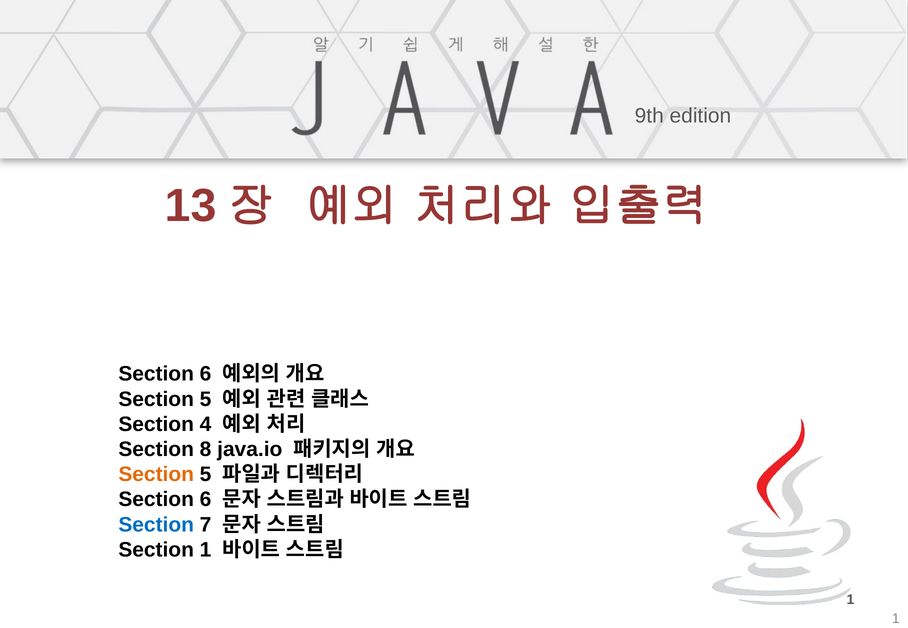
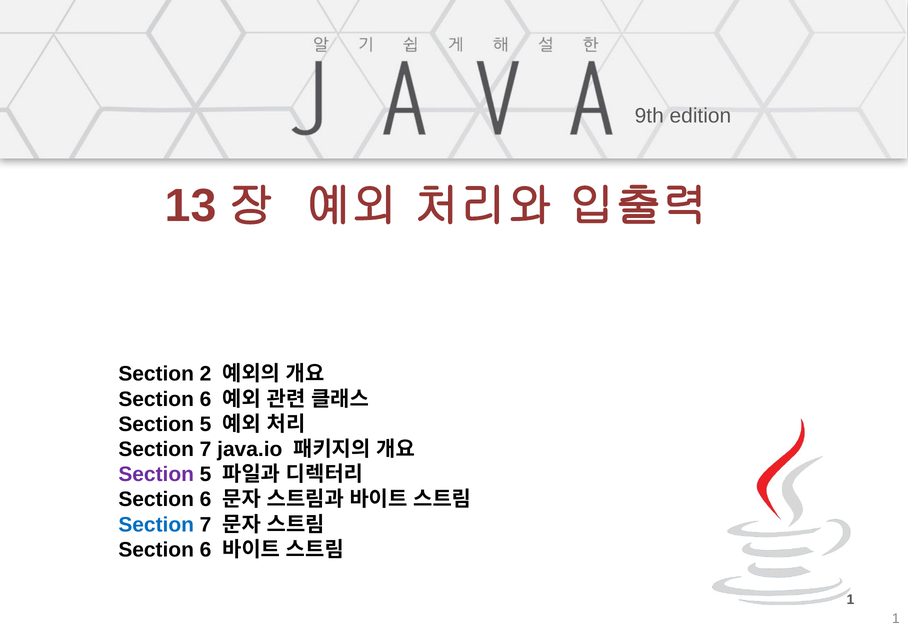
6: 6 -> 2 (206, 374)
5: 5 -> 6 (206, 399)
4: 4 -> 5 (206, 425)
8: 8 -> 7 (206, 450)
Section colour: orange -> purple (156, 475)
1: 1 -> 6 (206, 550)
